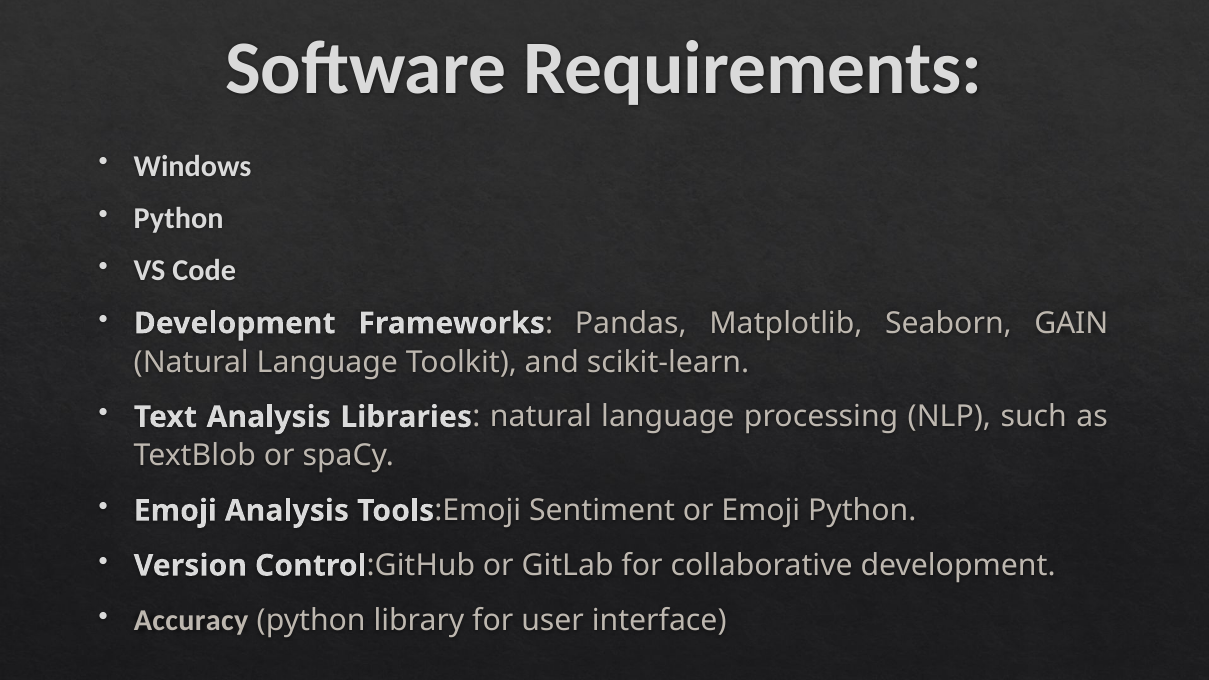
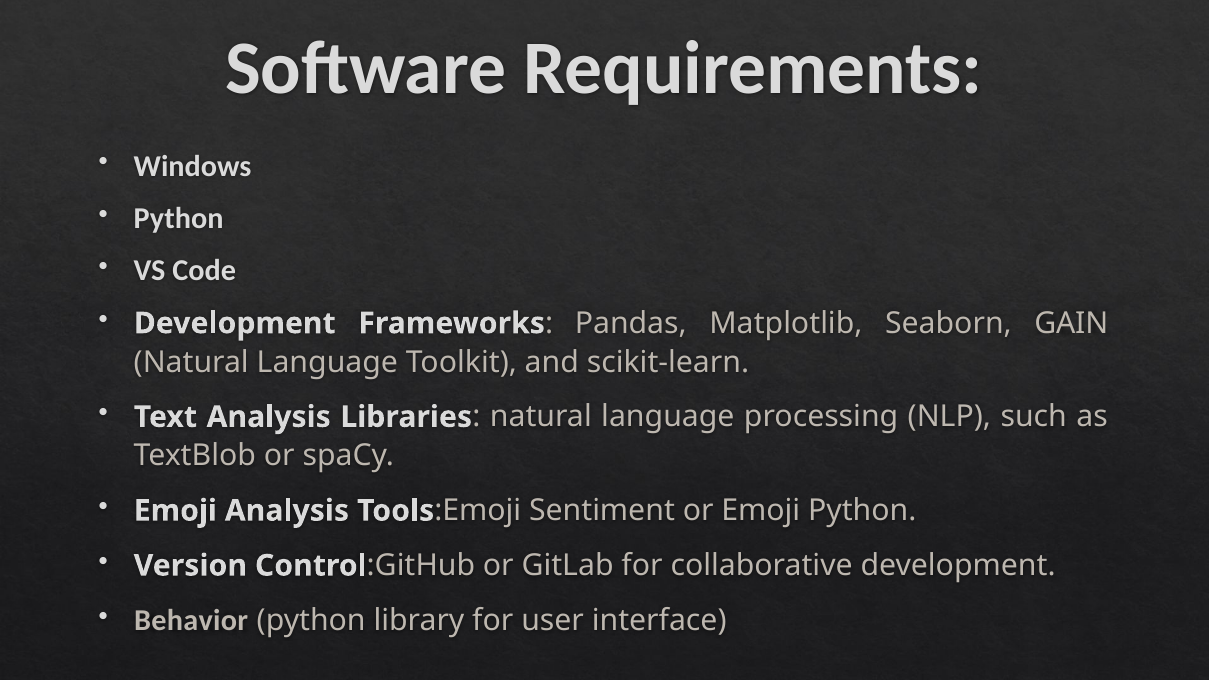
Accuracy: Accuracy -> Behavior (191, 621)
